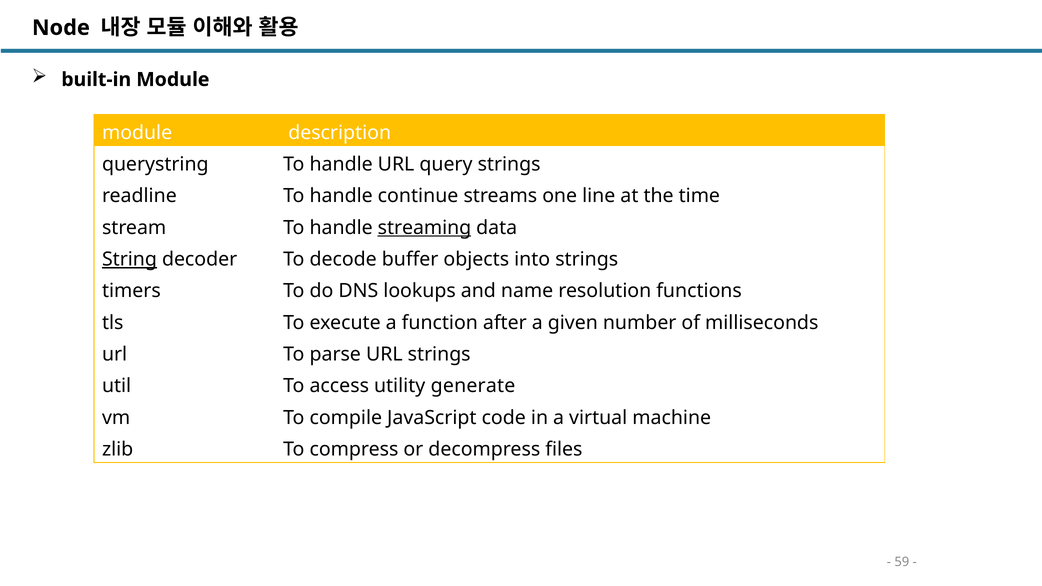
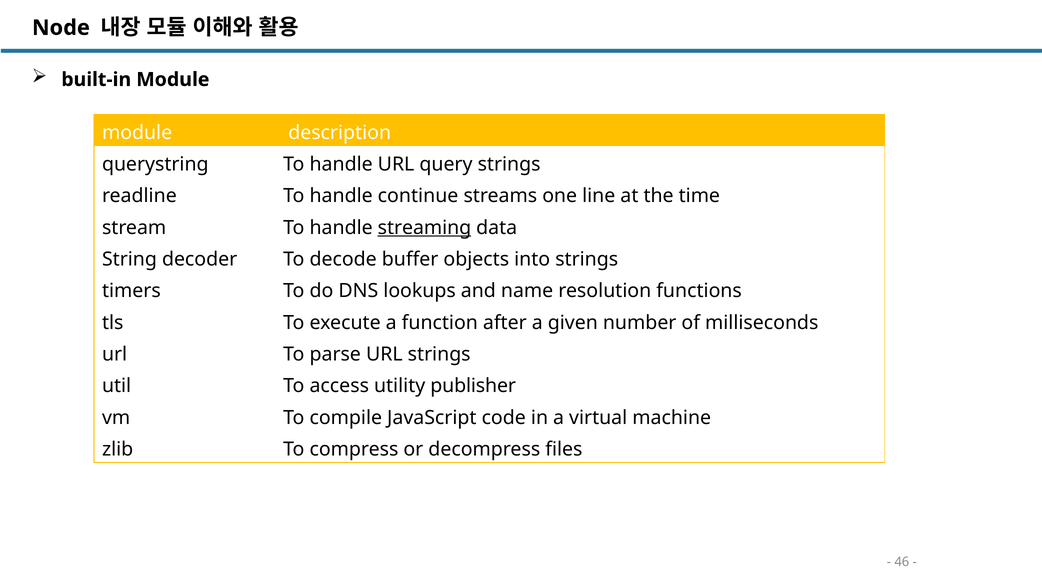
String underline: present -> none (129, 259)
generate: generate -> publisher (473, 386)
59: 59 -> 46 (902, 562)
